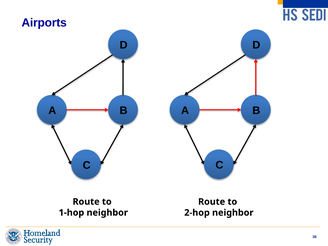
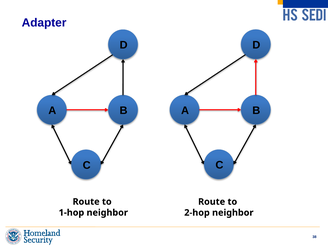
Airports: Airports -> Adapter (44, 23)
